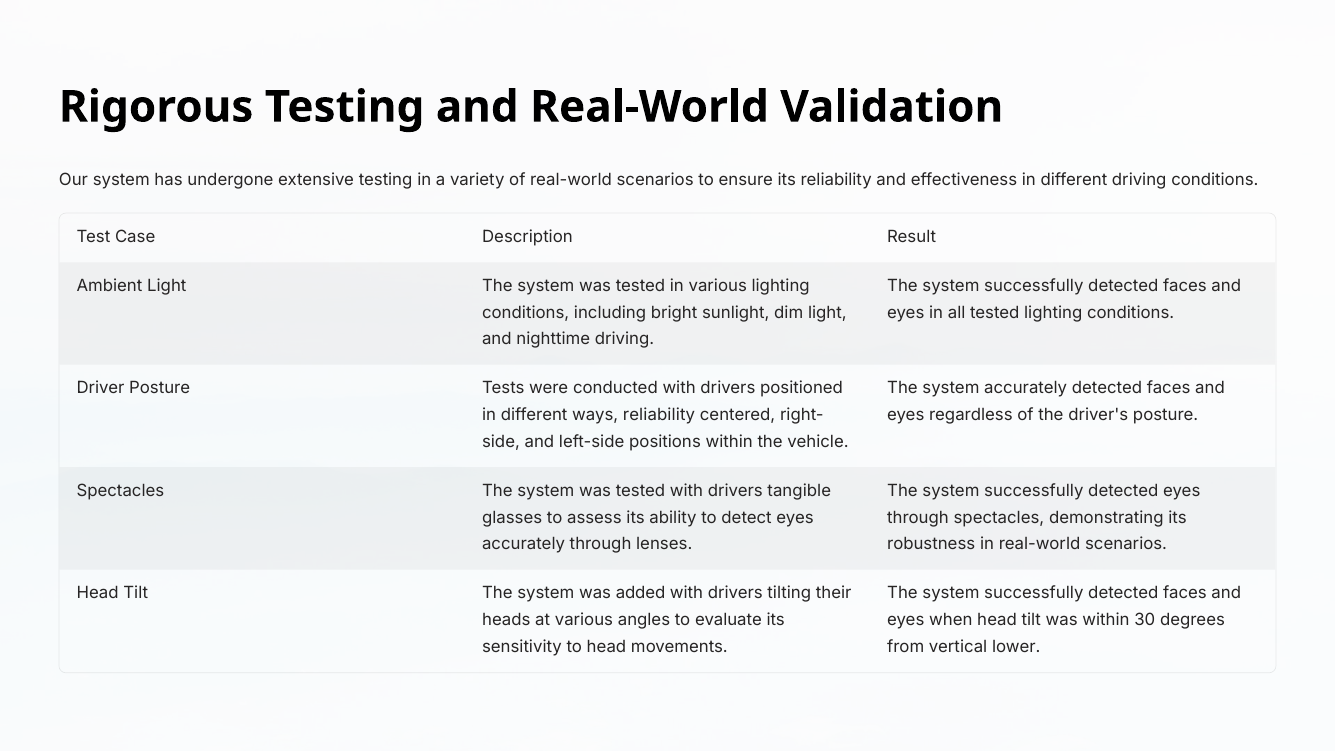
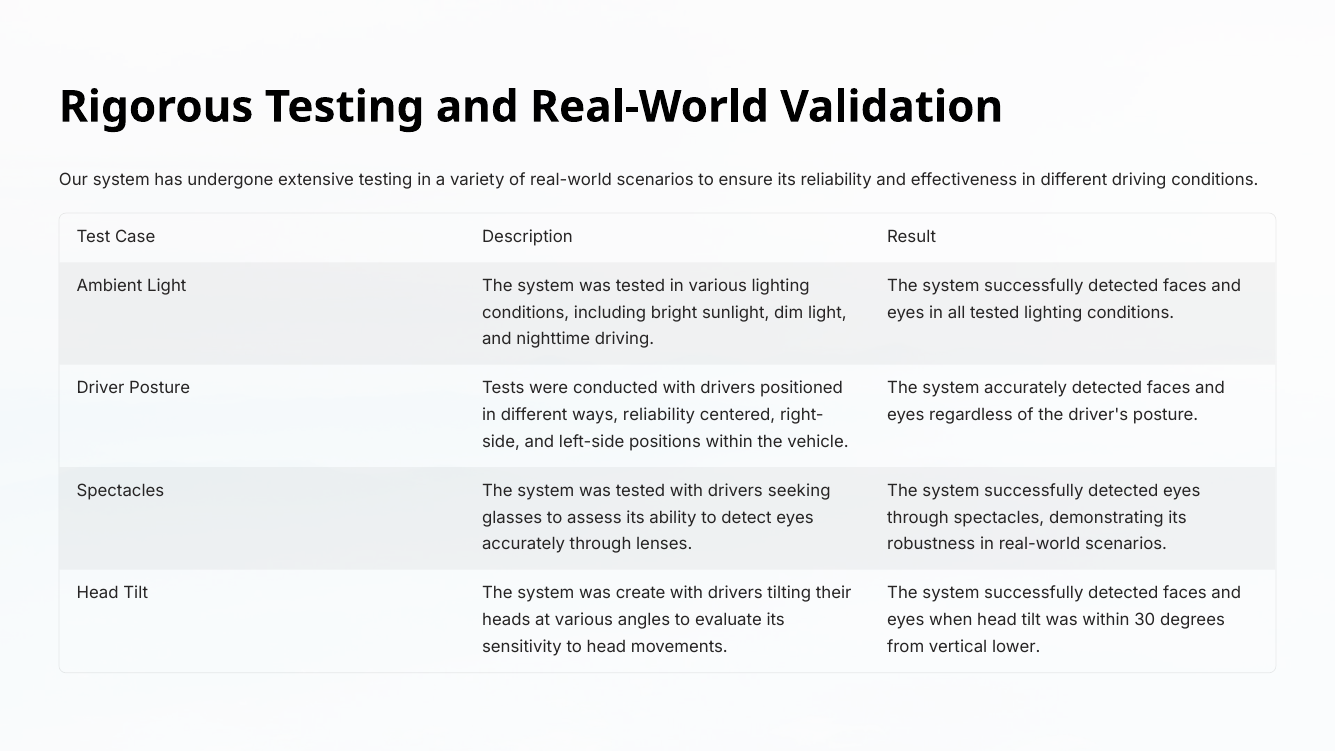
tangible: tangible -> seeking (799, 491)
added: added -> create (641, 593)
